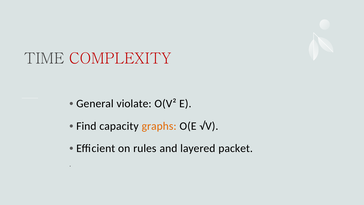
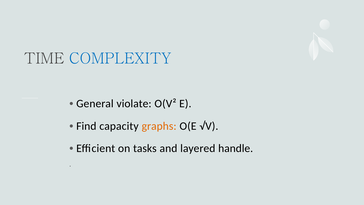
COMPLEXITY colour: red -> blue (120, 59)
rules: rules -> tasks (145, 148)
packet: packet -> handle (236, 148)
